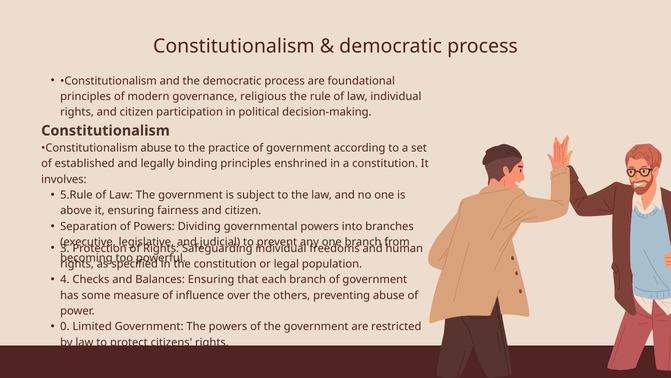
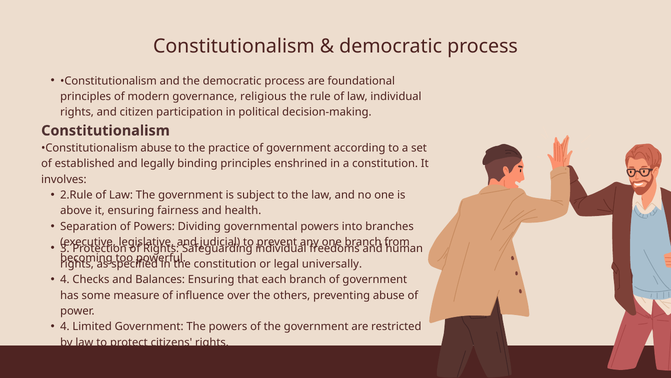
5.Rule: 5.Rule -> 2.Rule (76, 195)
fairness and citizen: citizen -> health (243, 210)
population: population -> universally (332, 264)
0: 0 -> 4 (65, 326)
